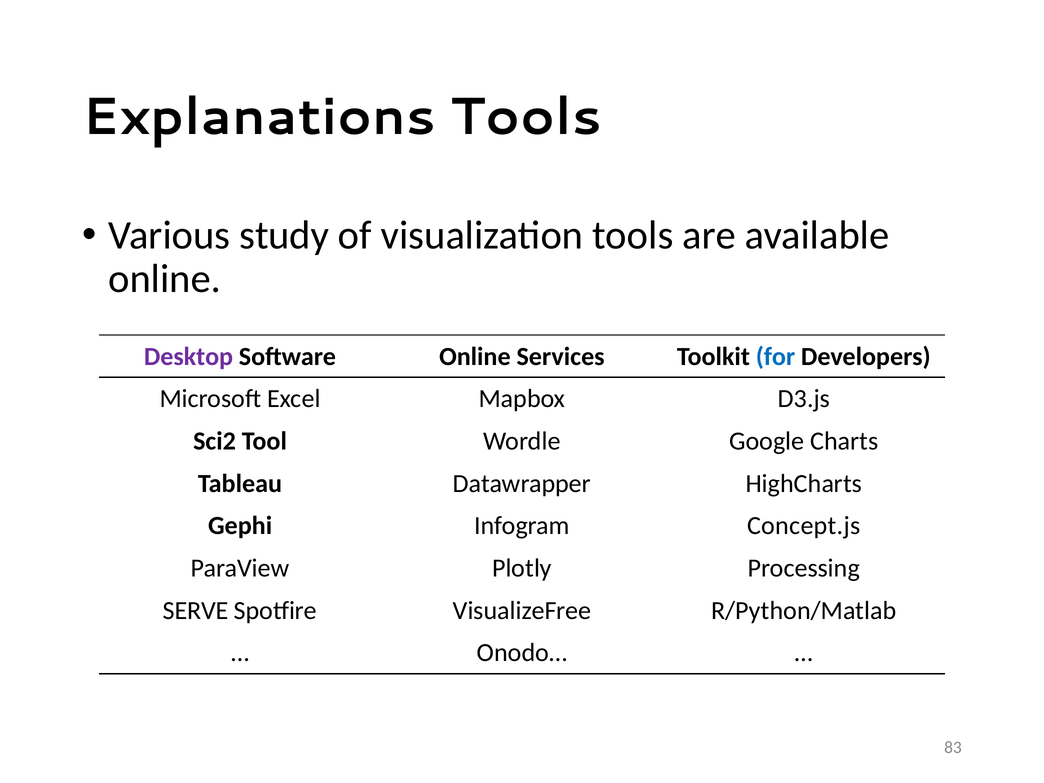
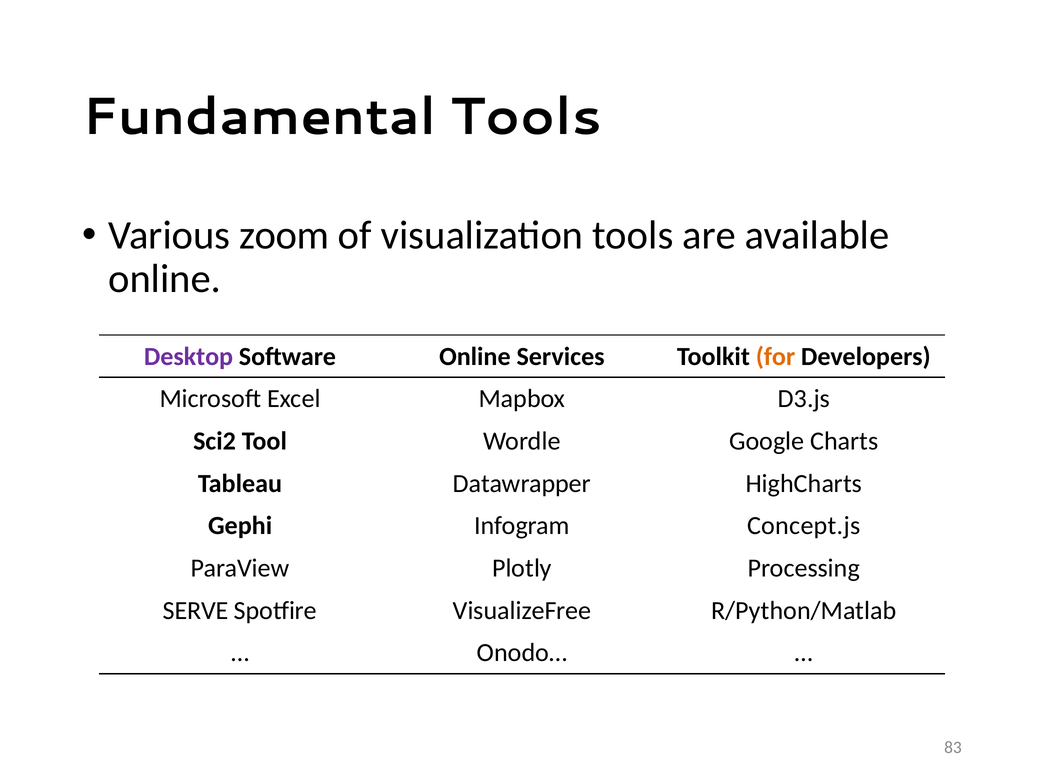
Explanations: Explanations -> Fundamental (259, 117)
study: study -> zoom (284, 235)
for colour: blue -> orange (776, 356)
